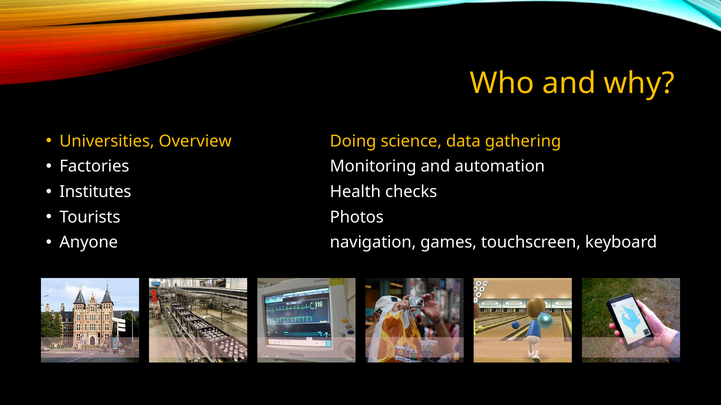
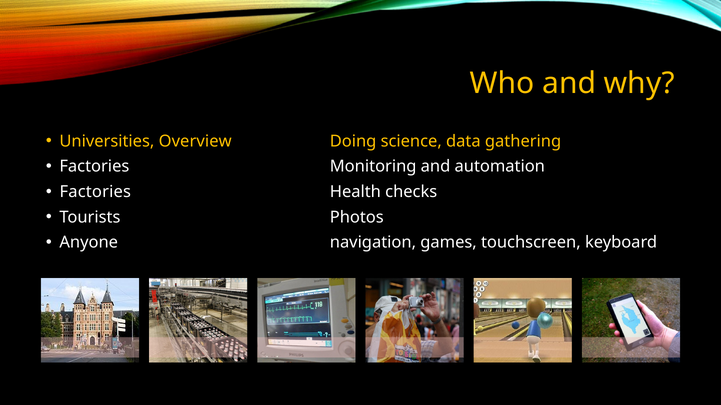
Institutes: Institutes -> Factories (95, 192)
